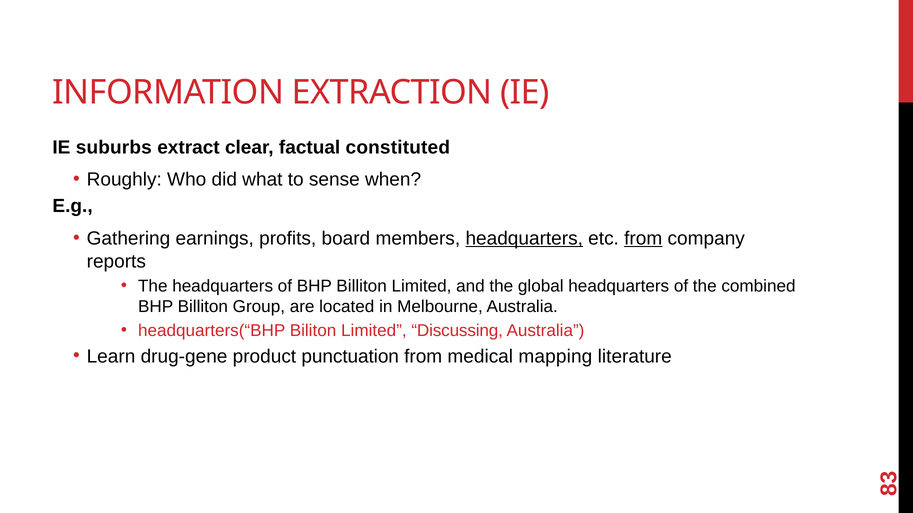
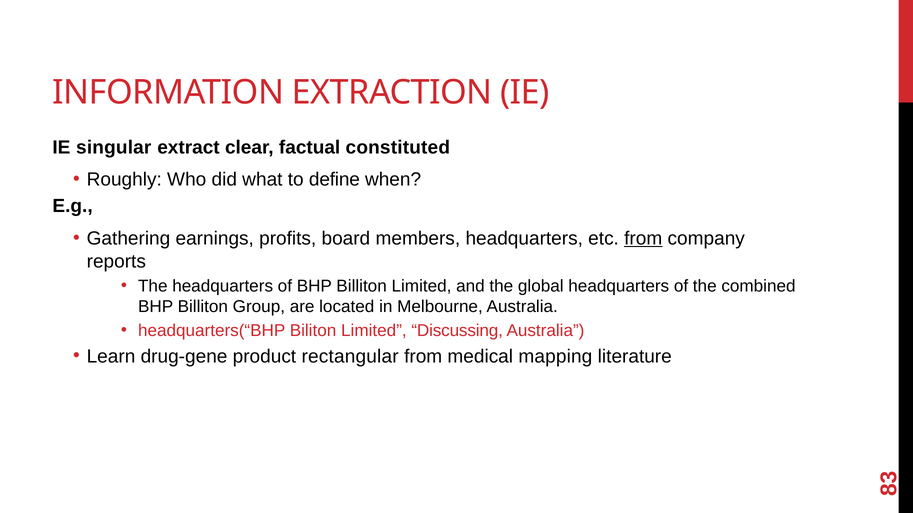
suburbs: suburbs -> singular (114, 147)
sense: sense -> define (334, 180)
headquarters underline: present -> none (524, 239)
punctuation: punctuation -> rectangular (350, 357)
